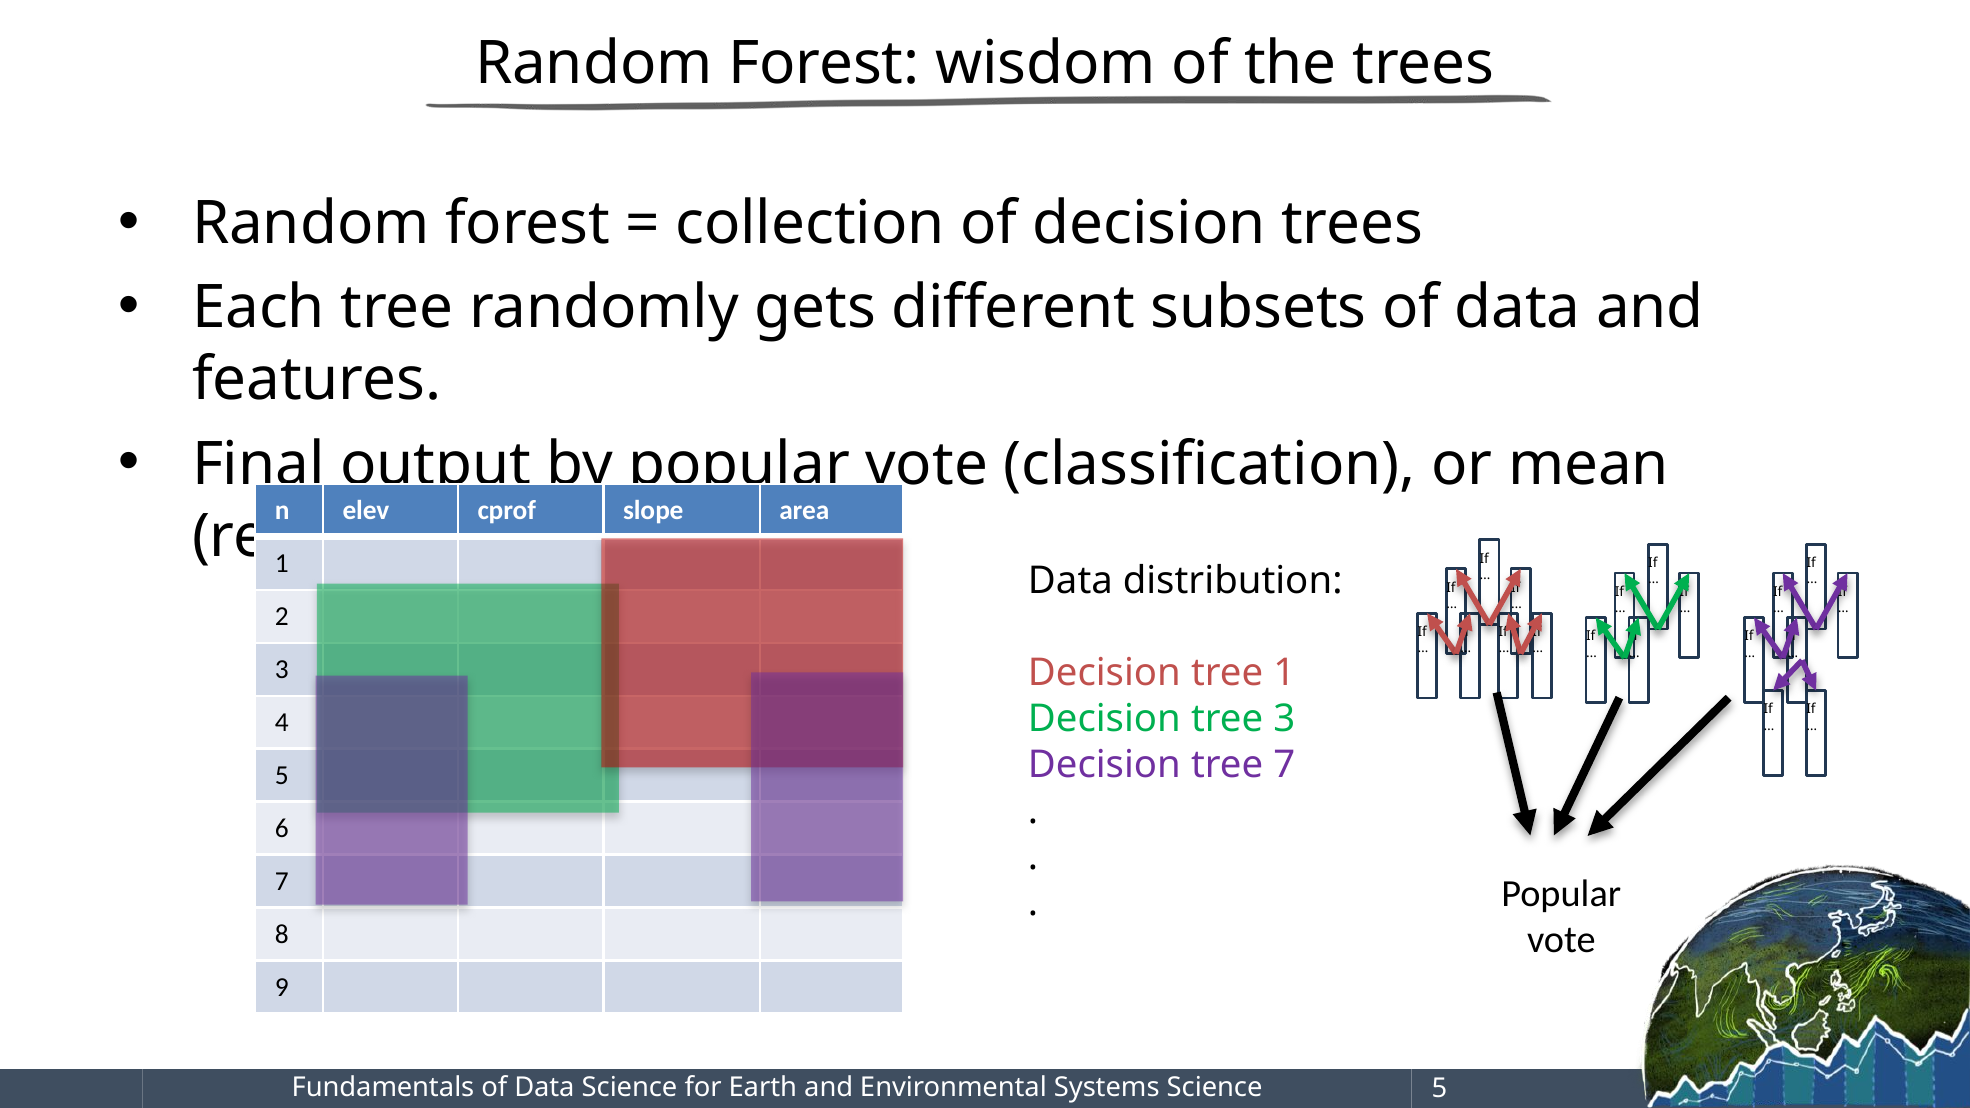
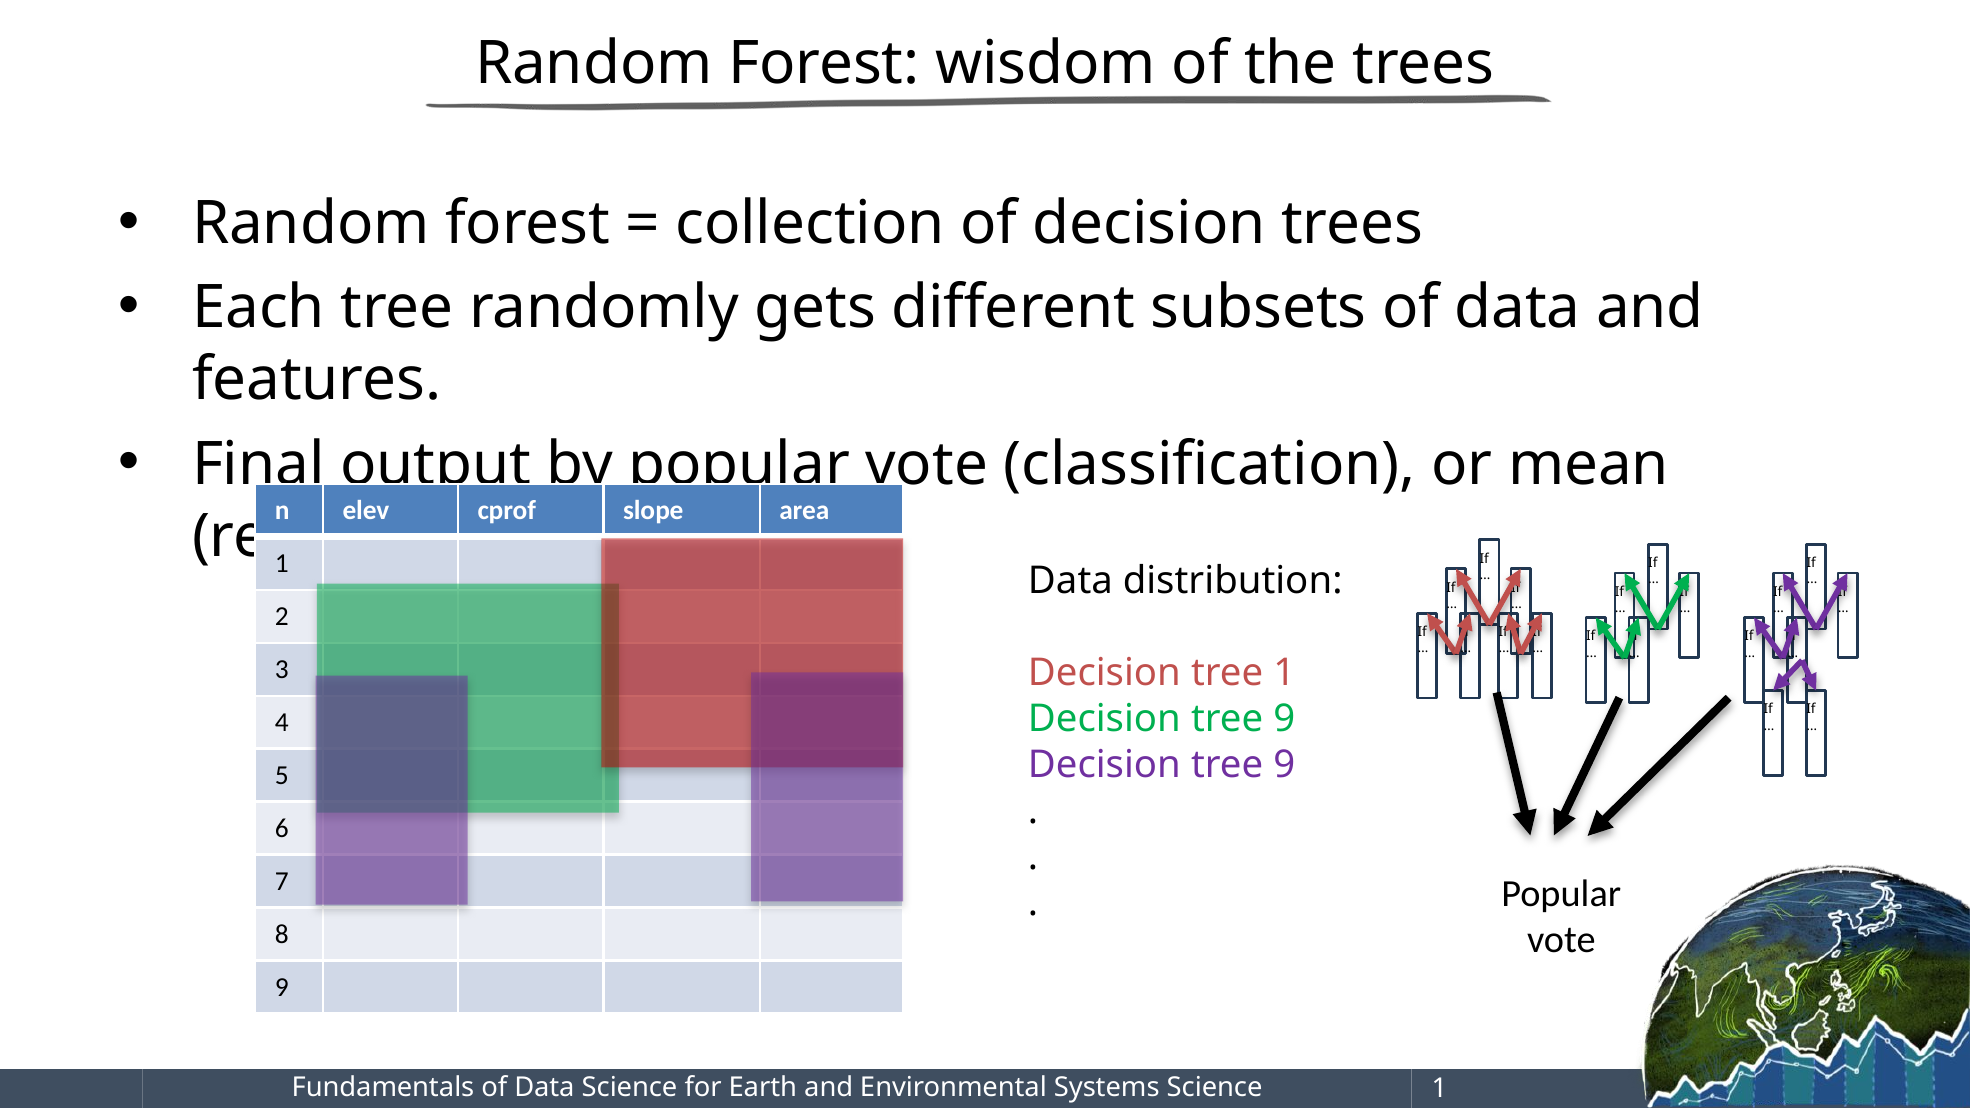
3: 3 -> 9 (1284, 719)
7: 7 -> 9 (1284, 765)
5: 5 -> 1 (1439, 1089)
